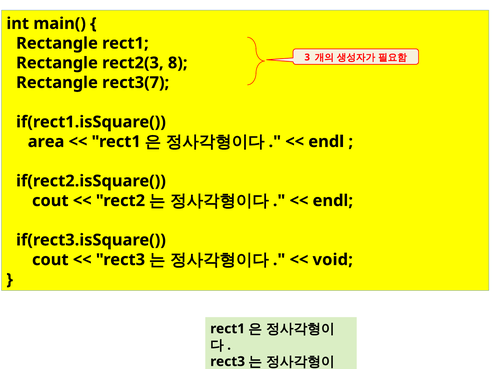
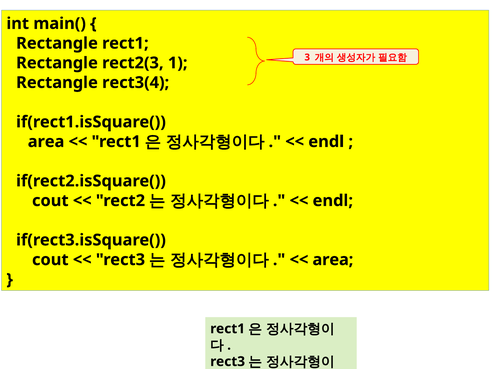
8: 8 -> 1 (178, 63)
rect3(7: rect3(7 -> rect3(4 (136, 83)
void: void -> area (333, 260)
